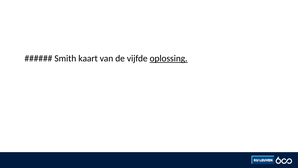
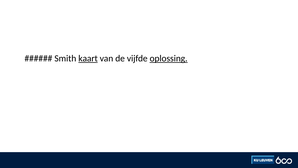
kaart underline: none -> present (88, 58)
